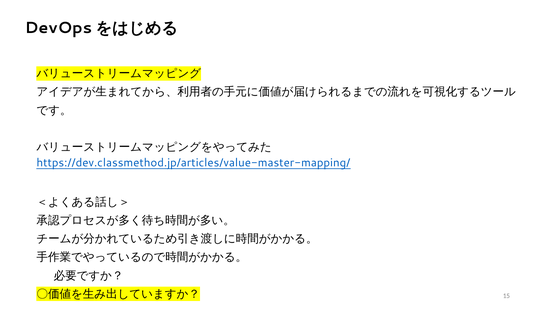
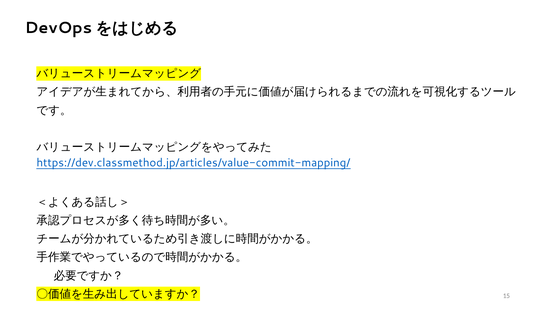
https://dev.classmethod.jp/articles/value-master-mapping/: https://dev.classmethod.jp/articles/value-master-mapping/ -> https://dev.classmethod.jp/articles/value-commit-mapping/ (193, 163)
